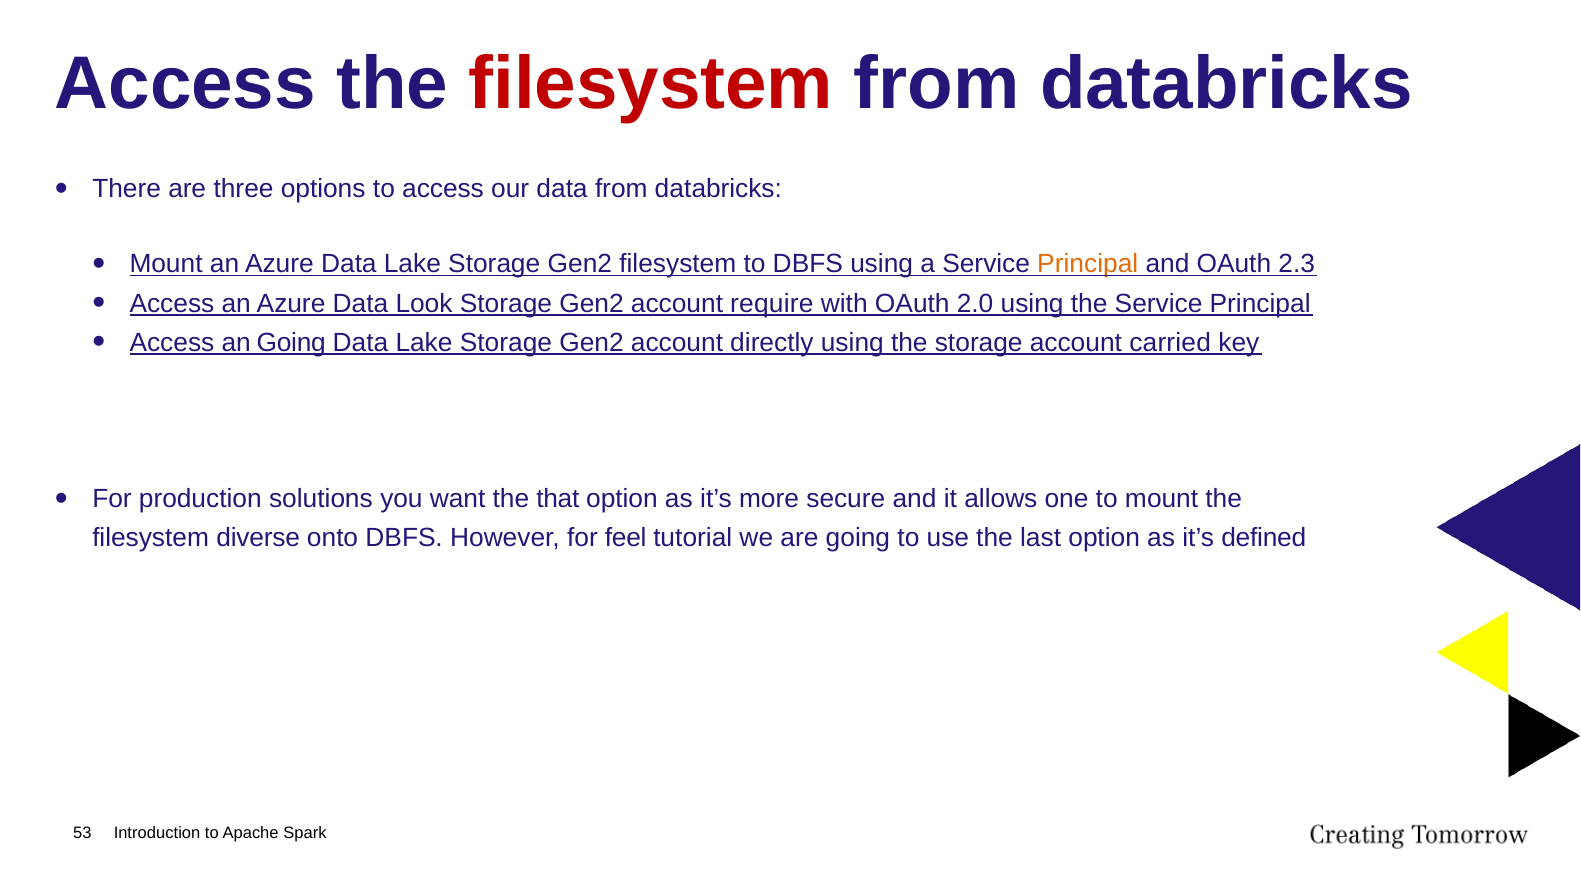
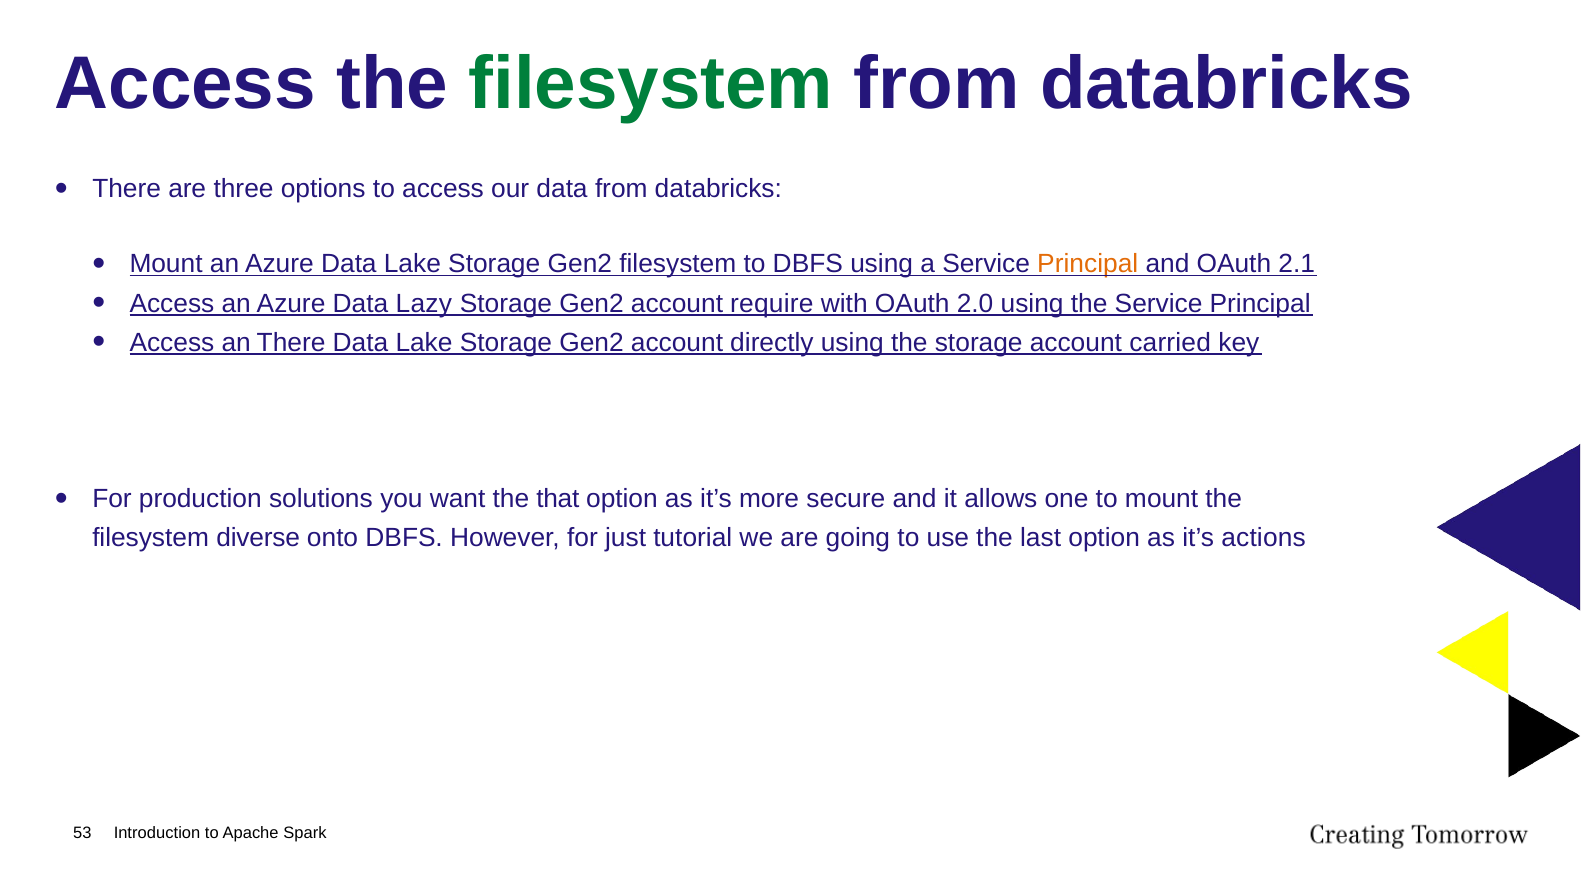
filesystem colour: red -> green (651, 83)
2.3: 2.3 -> 2.1 (1297, 264)
Look: Look -> Lazy (424, 304)
an Going: Going -> There (291, 343)
feel: feel -> just (626, 538)
defined: defined -> actions (1264, 538)
